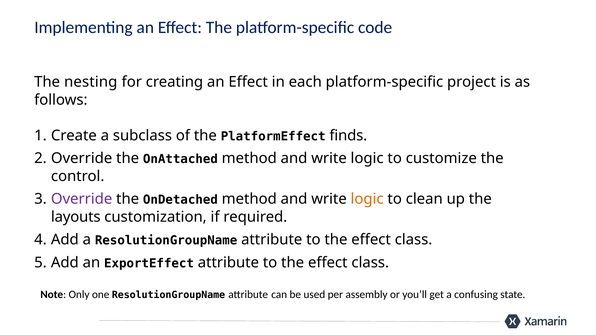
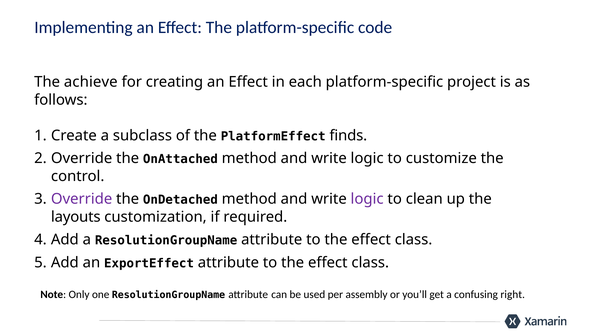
nesting: nesting -> achieve (91, 82)
logic colour: orange -> purple (367, 199)
state: state -> right (513, 295)
